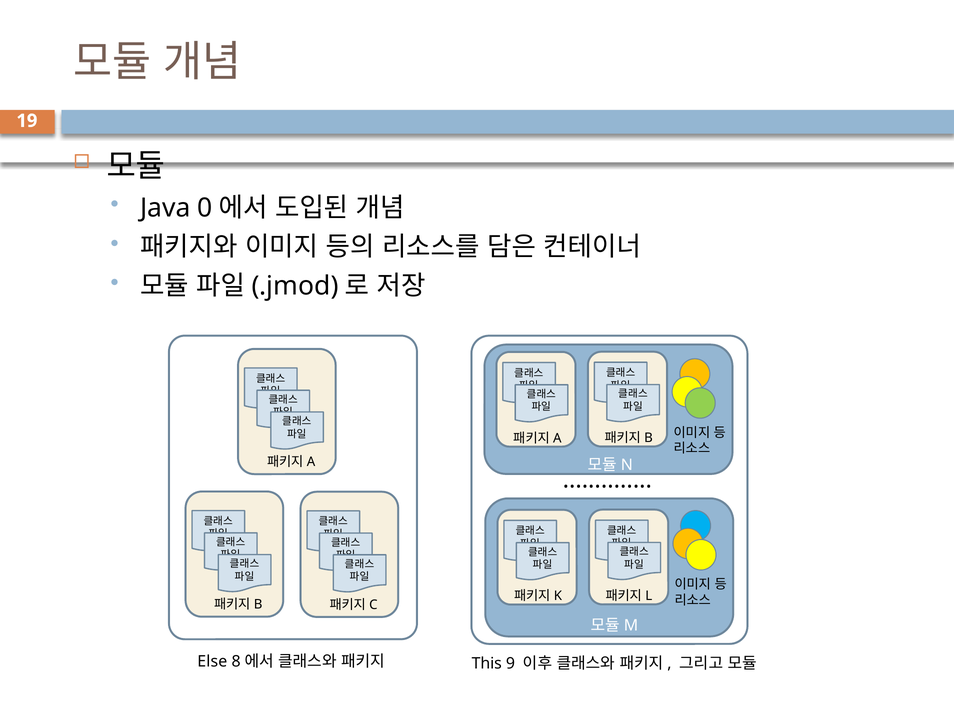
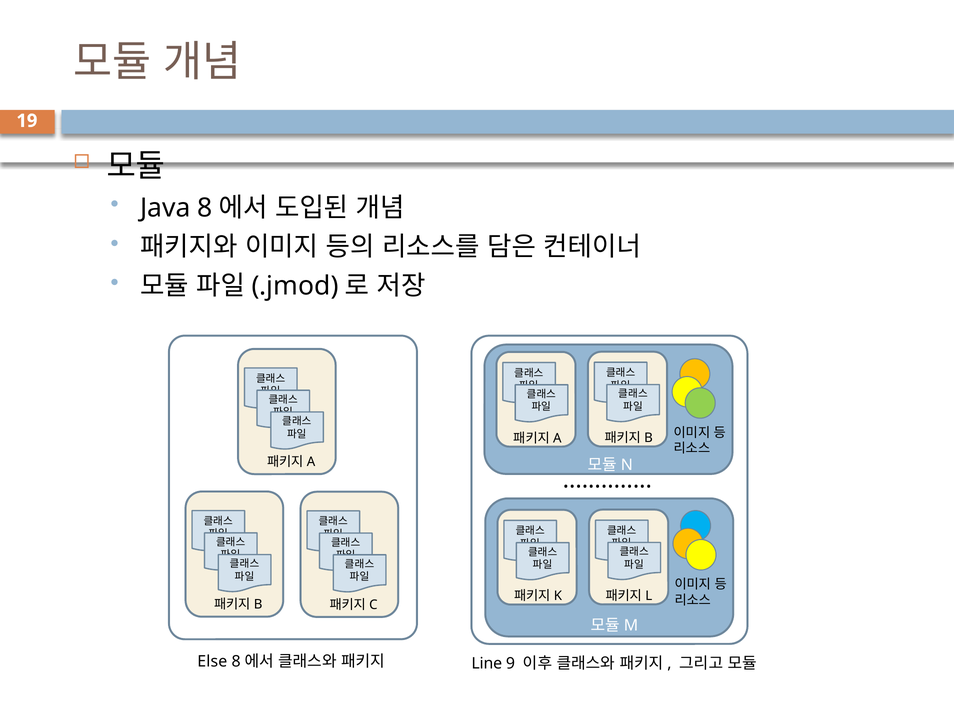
0: 0 -> 8 (205, 208)
This: This -> Line (487, 663)
